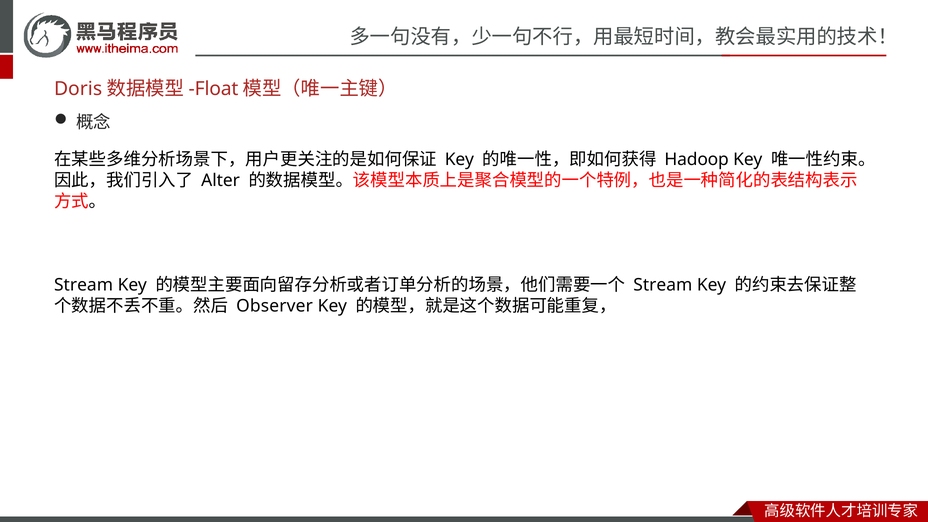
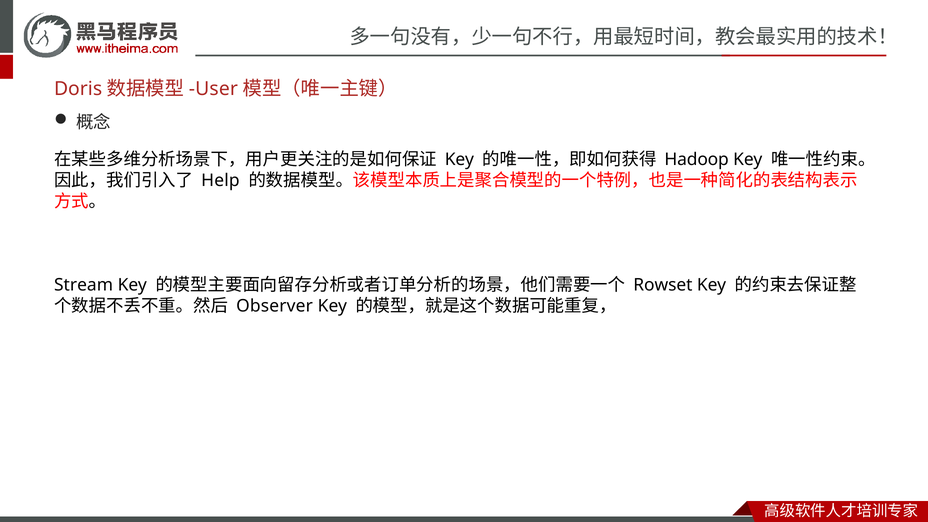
Float: Float -> User (213, 89)
Alter: Alter -> Help (220, 181)
Stream: Stream -> Rowset (663, 285)
